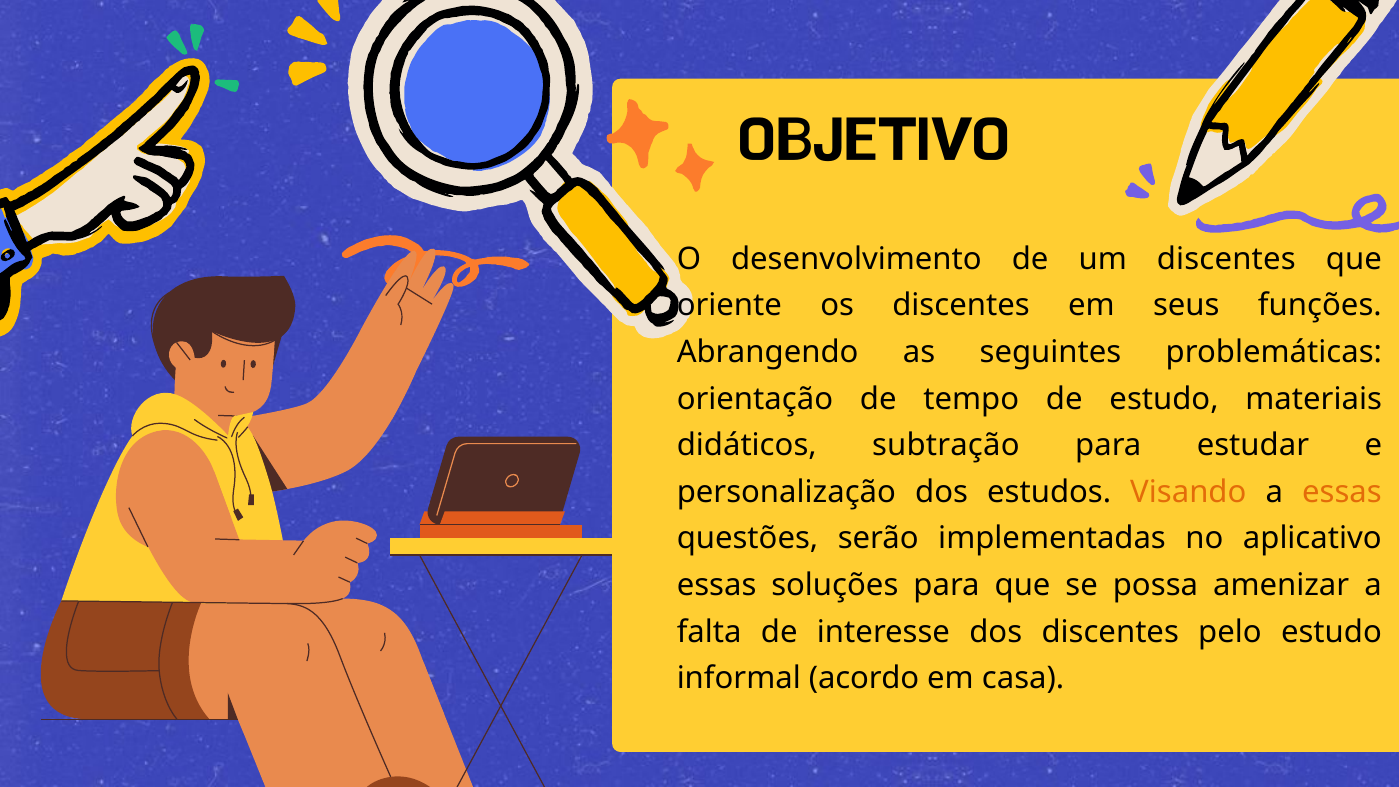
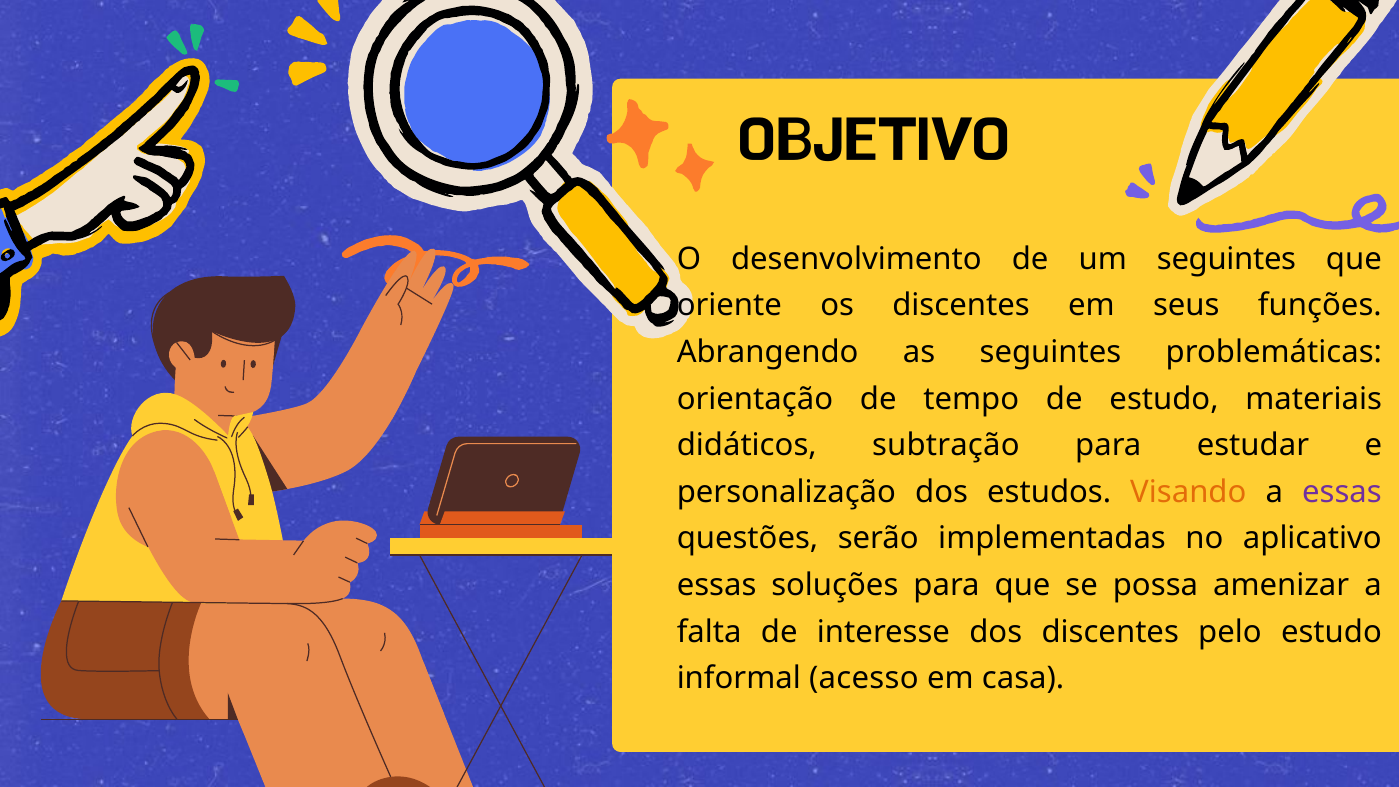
um discentes: discentes -> seguintes (1227, 259)
essas colour: orange -> purple (1342, 492)
acordo: acordo -> acesso (864, 679)
